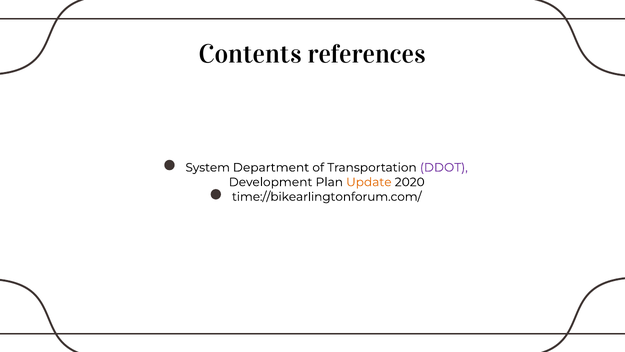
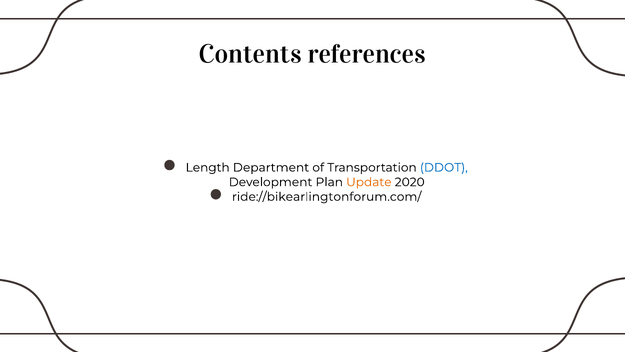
System: System -> Length (208, 167)
DDOT colour: purple -> blue (444, 167)
time://bikearlingtonforum.com/: time://bikearlingtonforum.com/ -> ride://bikearlingtonforum.com/ (327, 197)
